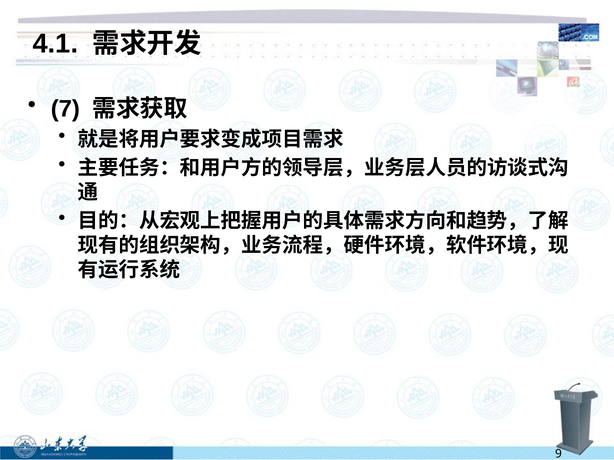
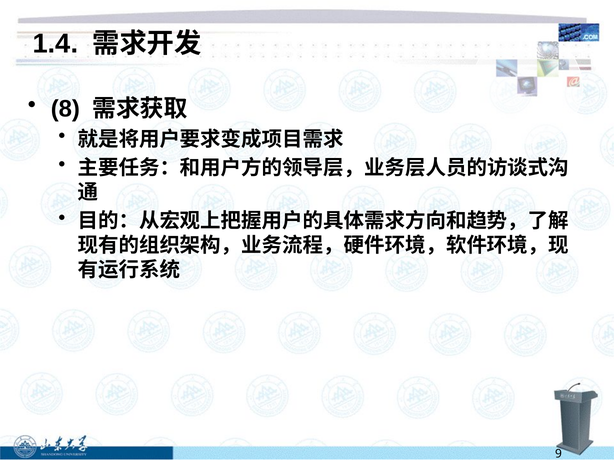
4.1: 4.1 -> 1.4 (55, 44)
7: 7 -> 8 (65, 109)
